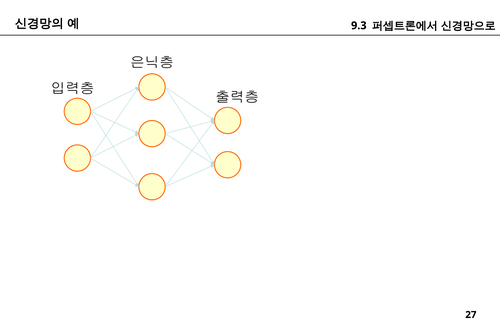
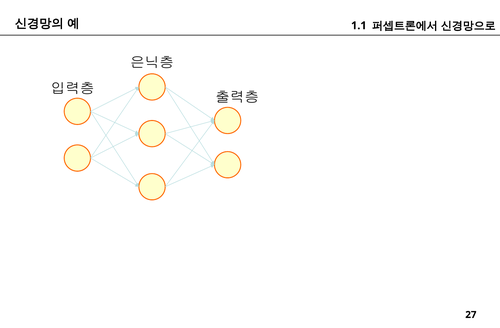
9.3: 9.3 -> 1.1 (359, 26)
